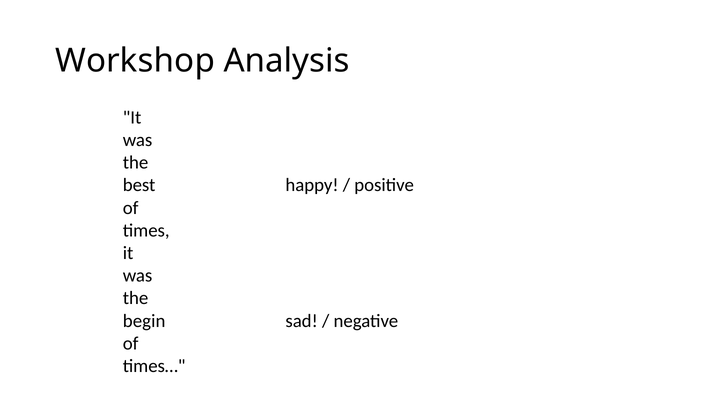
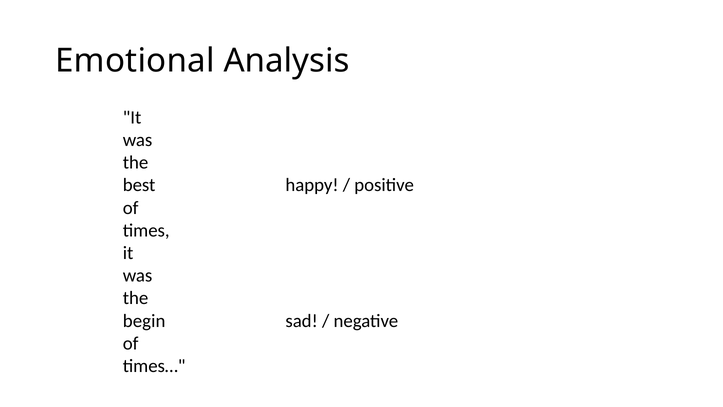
Workshop: Workshop -> Emotional (135, 61)
